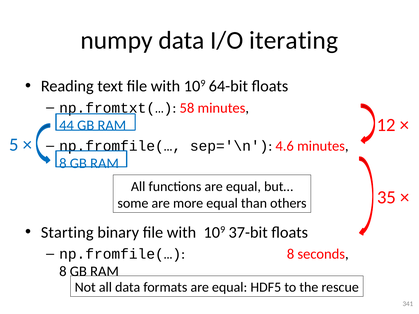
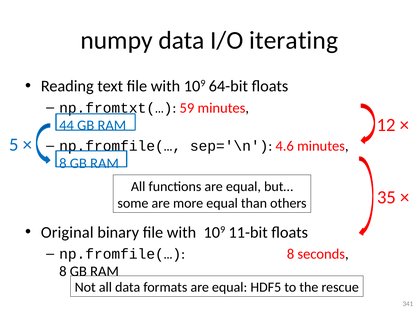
58: 58 -> 59 (187, 108)
Starting: Starting -> Original (67, 233)
37-bit: 37-bit -> 11-bit (248, 233)
